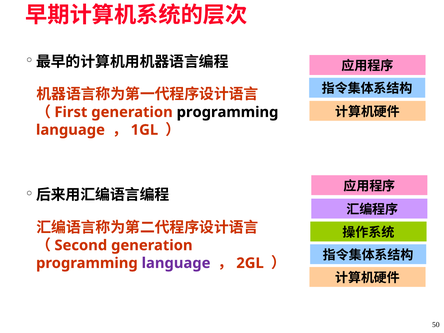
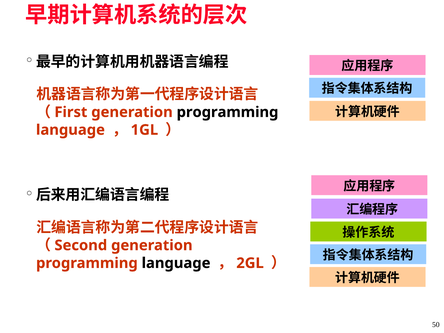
language colour: purple -> black (176, 263)
